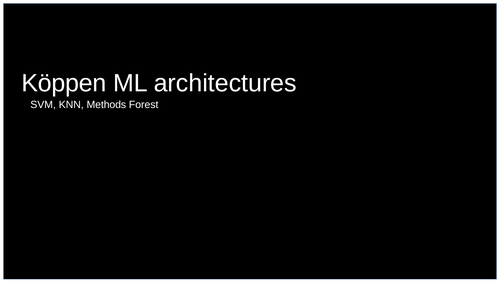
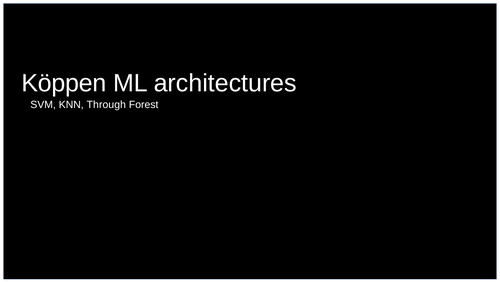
Methods: Methods -> Through (106, 105)
